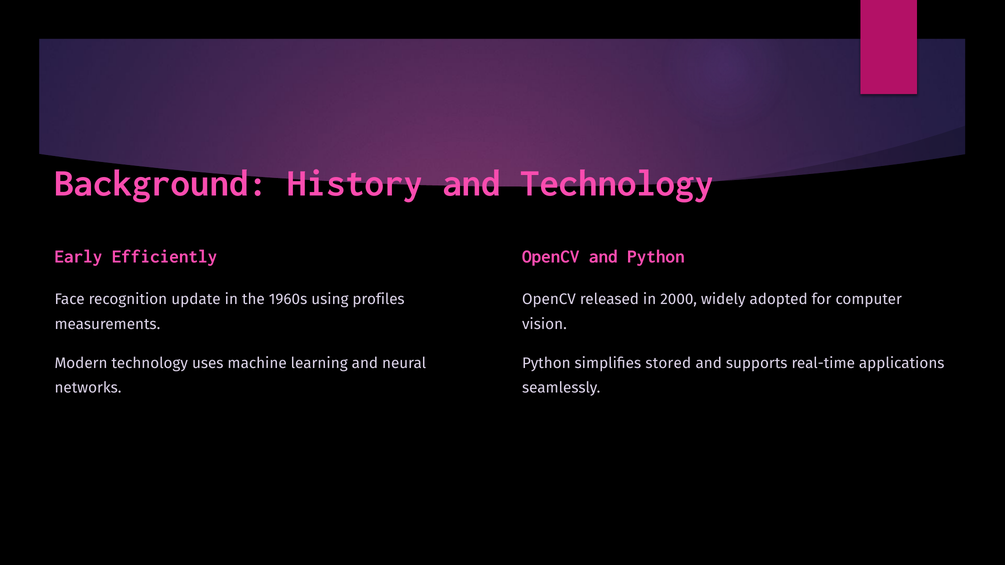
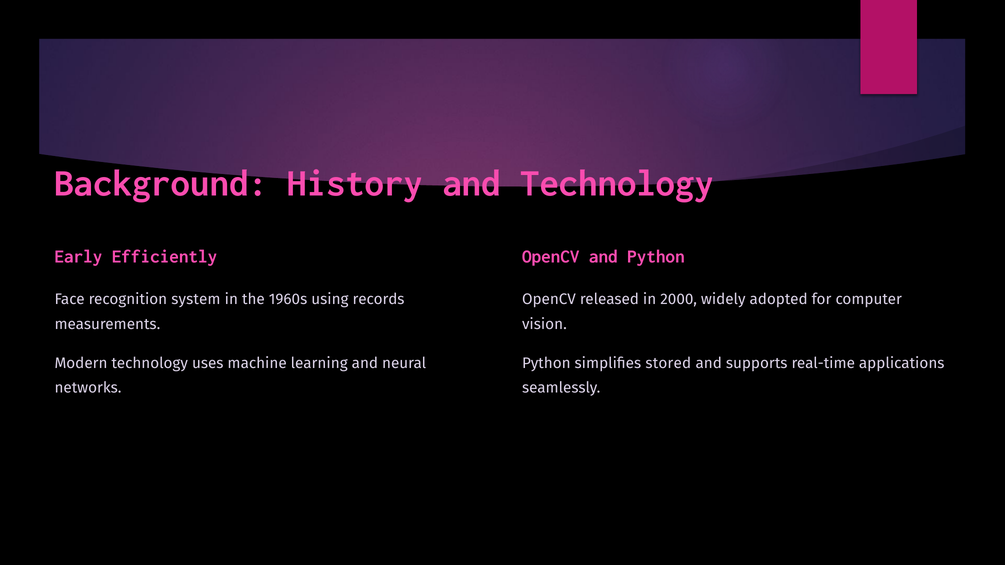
update: update -> system (196, 299)
profiles: profiles -> records (379, 299)
